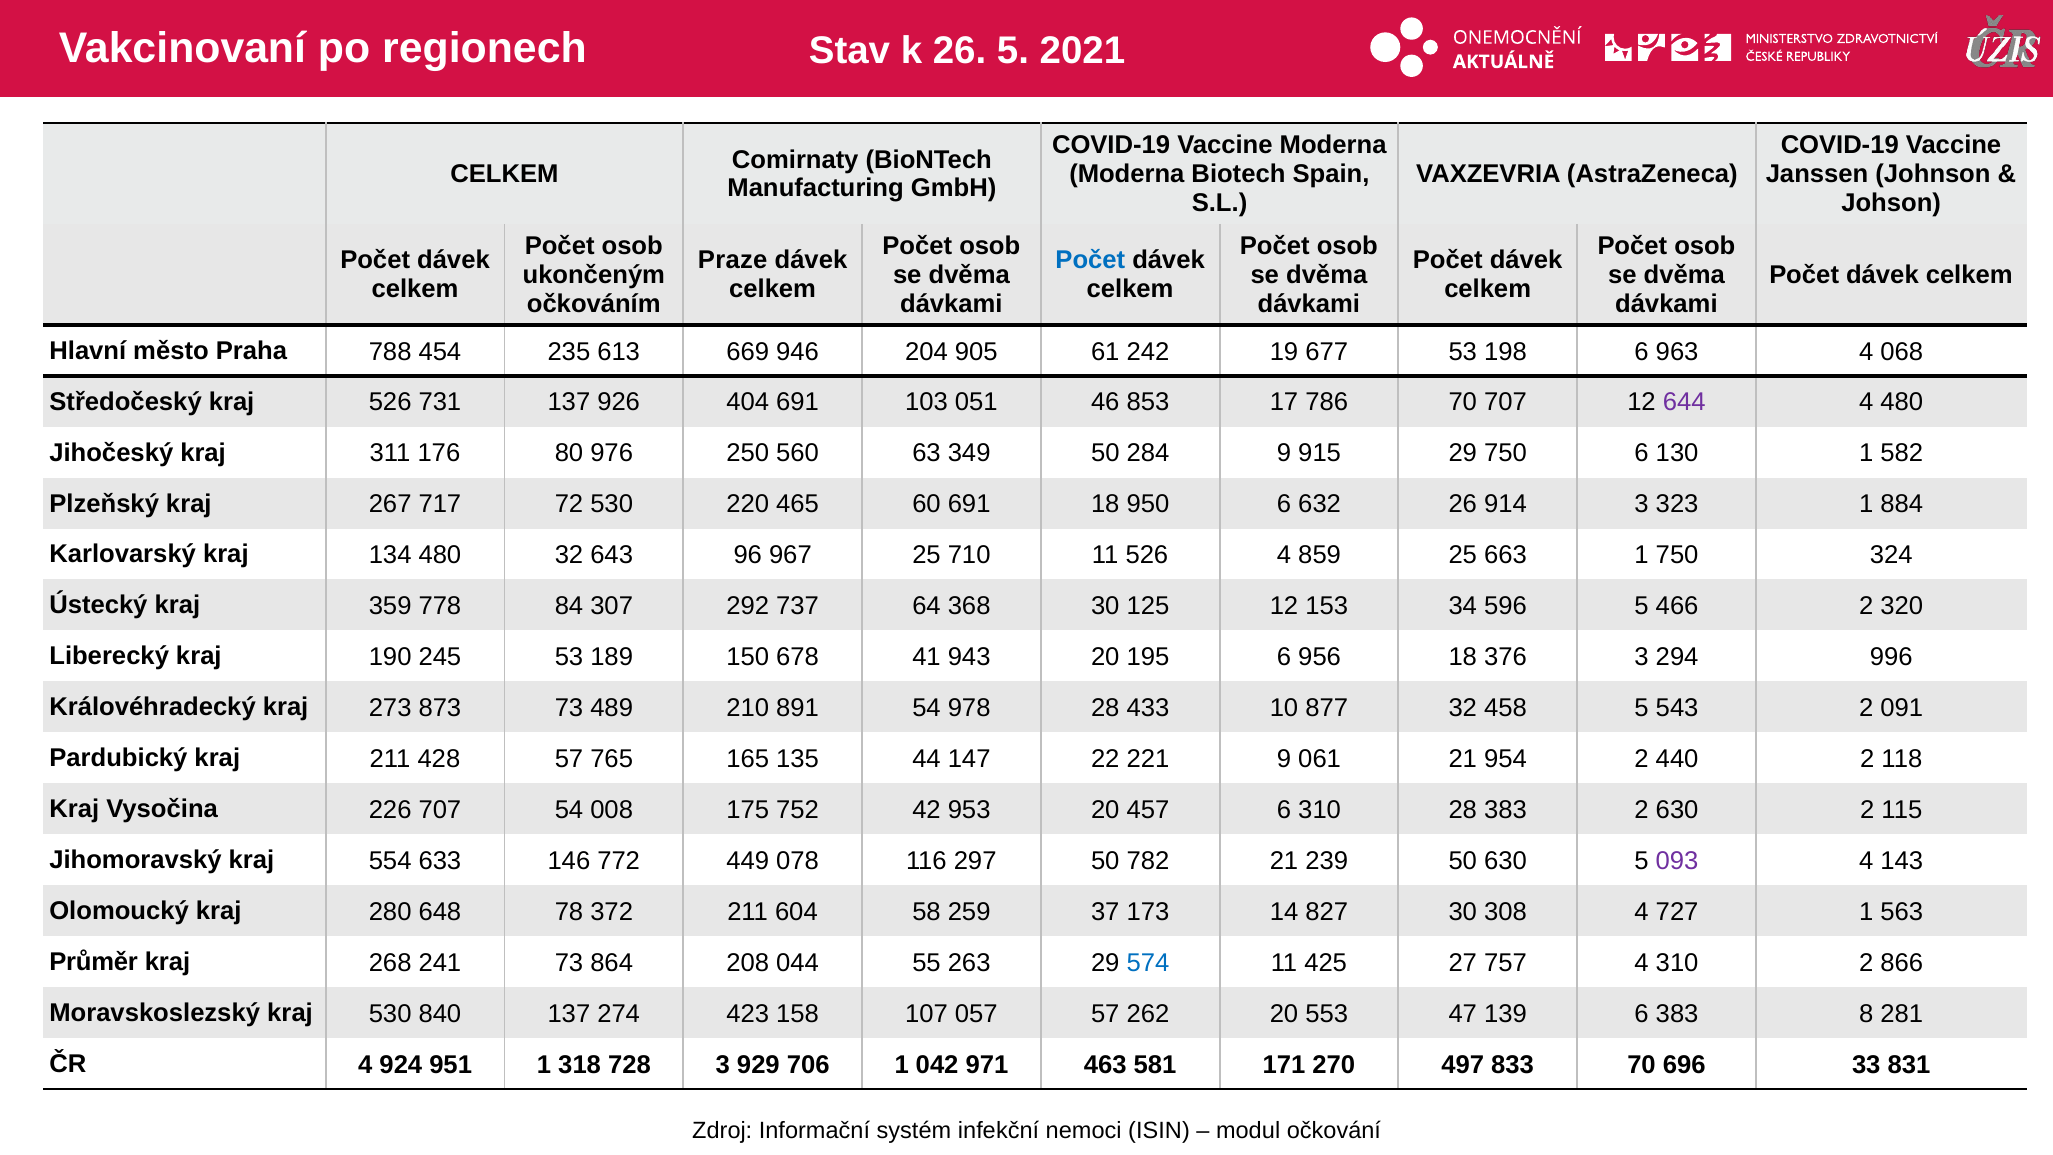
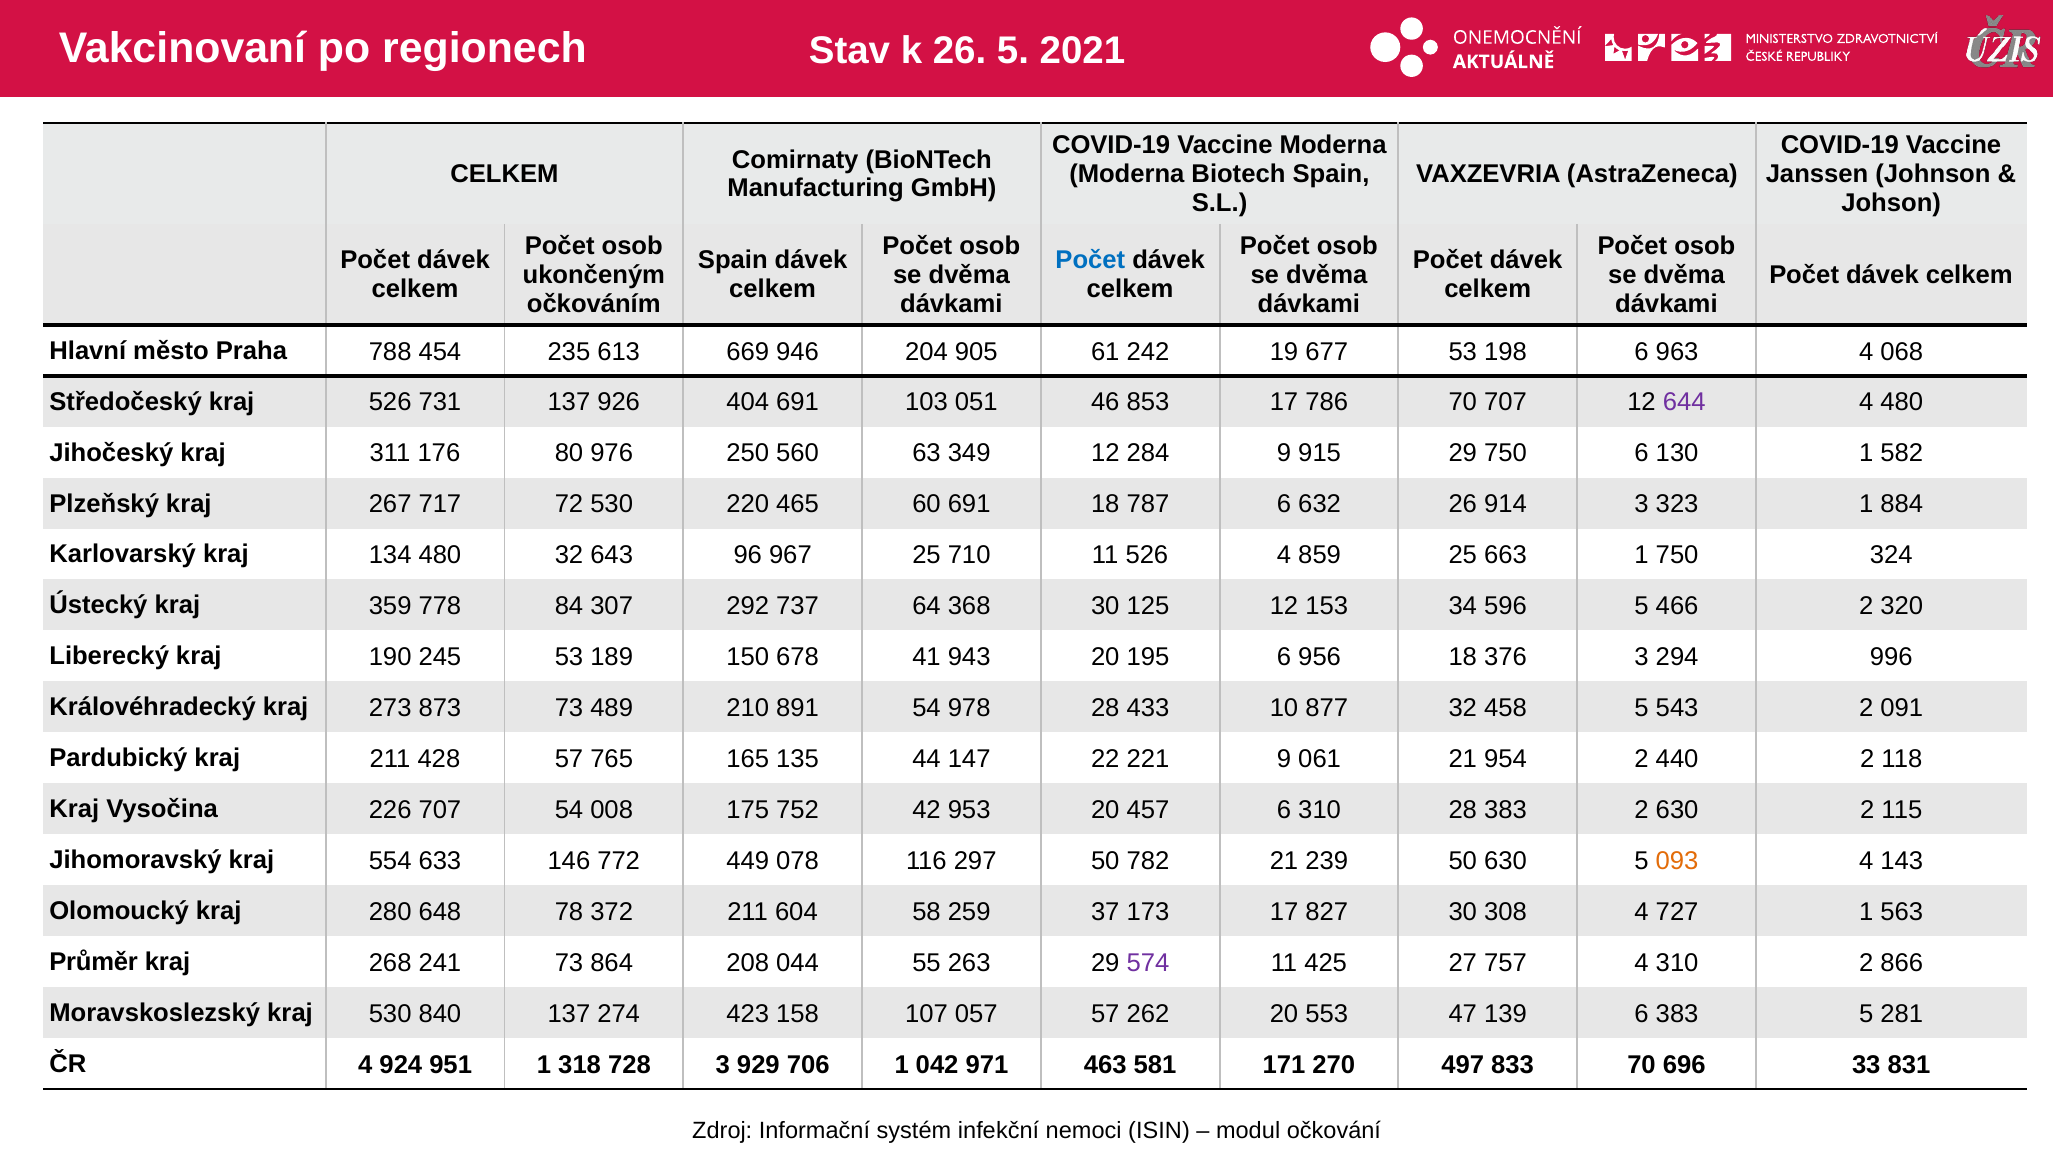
Praze: Praze -> Spain (733, 260)
349 50: 50 -> 12 (1105, 453)
950: 950 -> 787 (1148, 504)
093 colour: purple -> orange (1677, 861)
173 14: 14 -> 17 (1284, 912)
574 colour: blue -> purple (1148, 963)
383 8: 8 -> 5 (1866, 1014)
